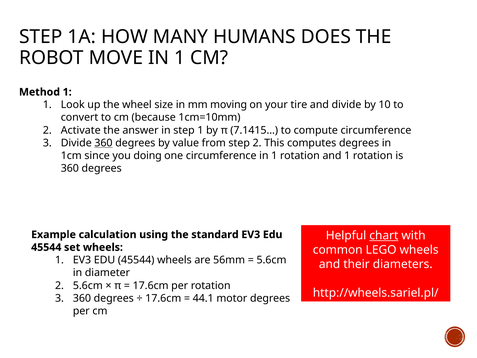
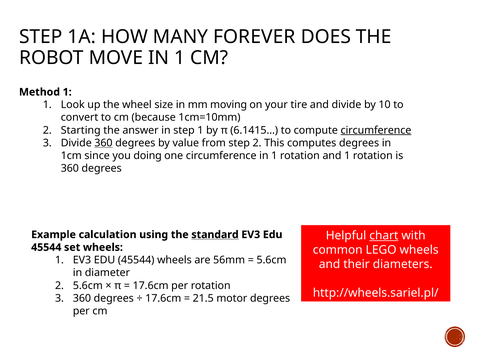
HUMANS: HUMANS -> FOREVER (254, 37)
Activate: Activate -> Starting (81, 130)
7.1415…: 7.1415… -> 6.1415… (254, 130)
circumference underline: none -> present (376, 130)
standard underline: none -> present (215, 234)
44.1: 44.1 -> 21.5 (203, 298)
